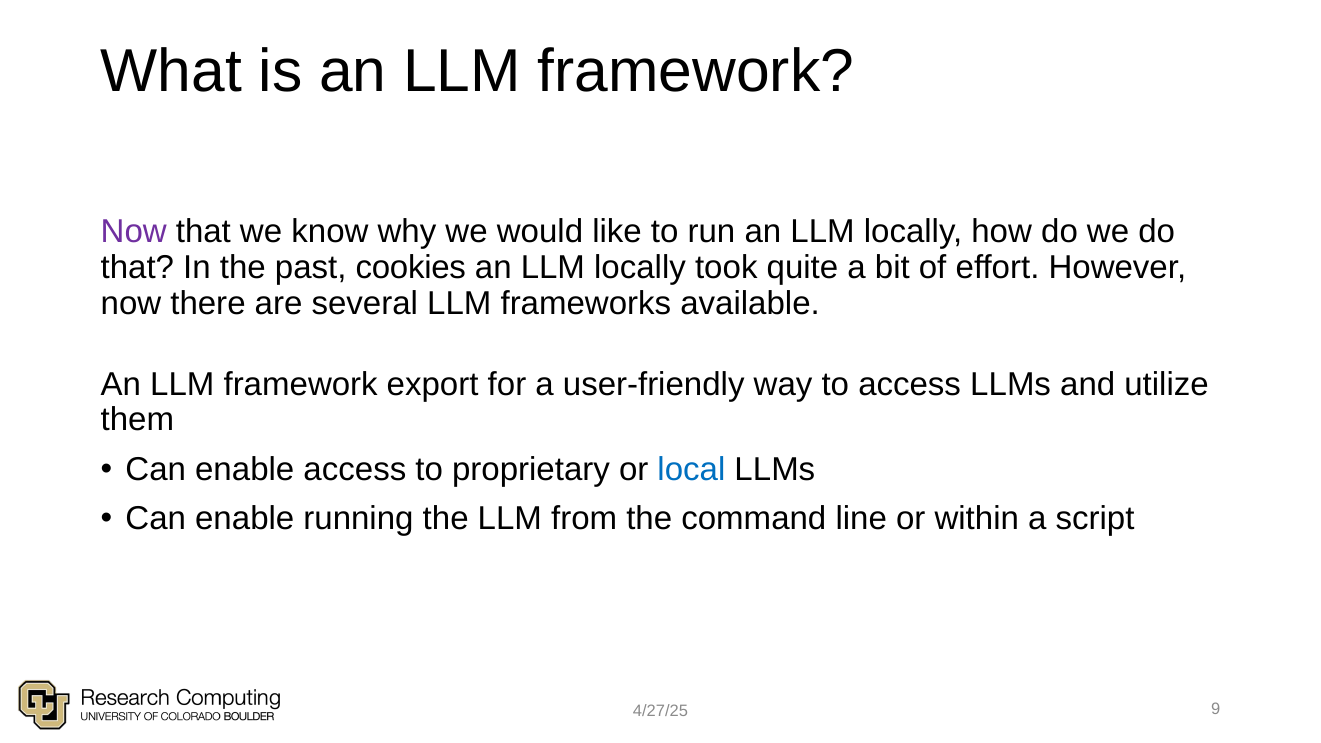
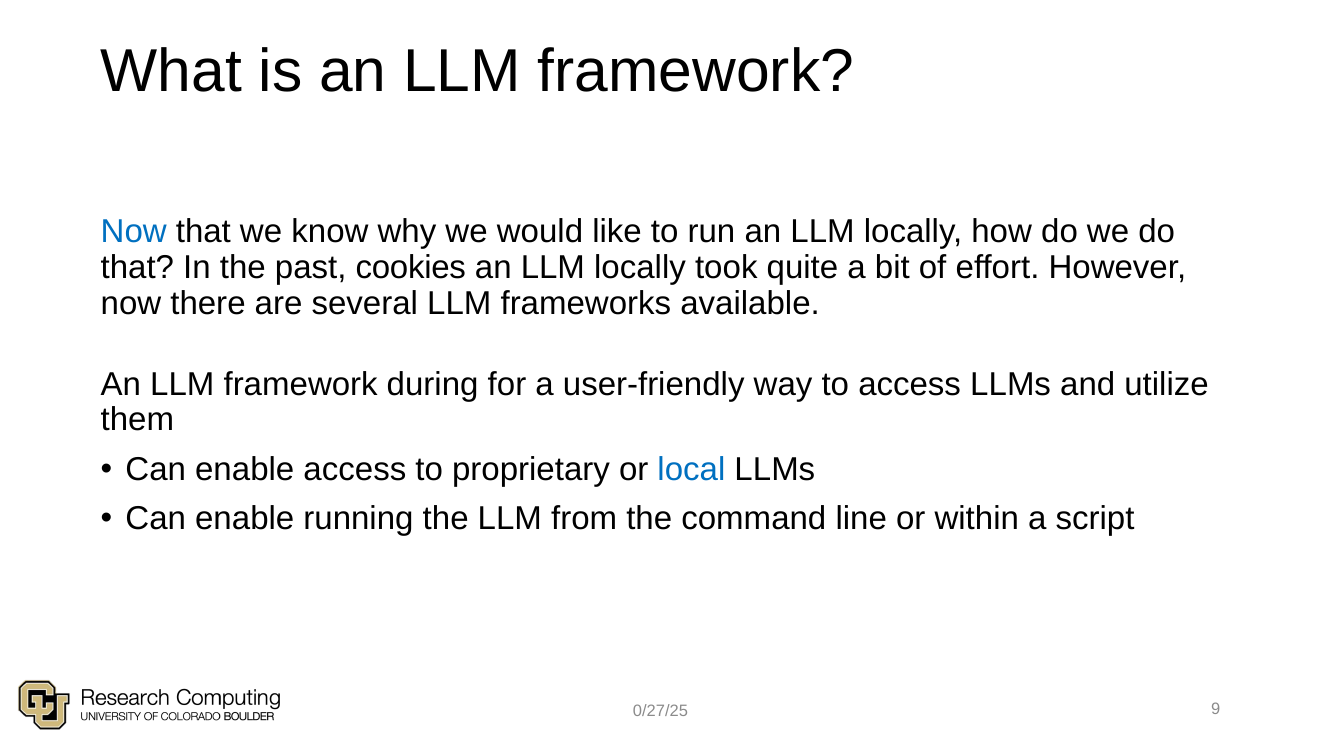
Now colour: purple -> blue (134, 232)
export: export -> during (433, 384)
4/27/25: 4/27/25 -> 0/27/25 (660, 711)
